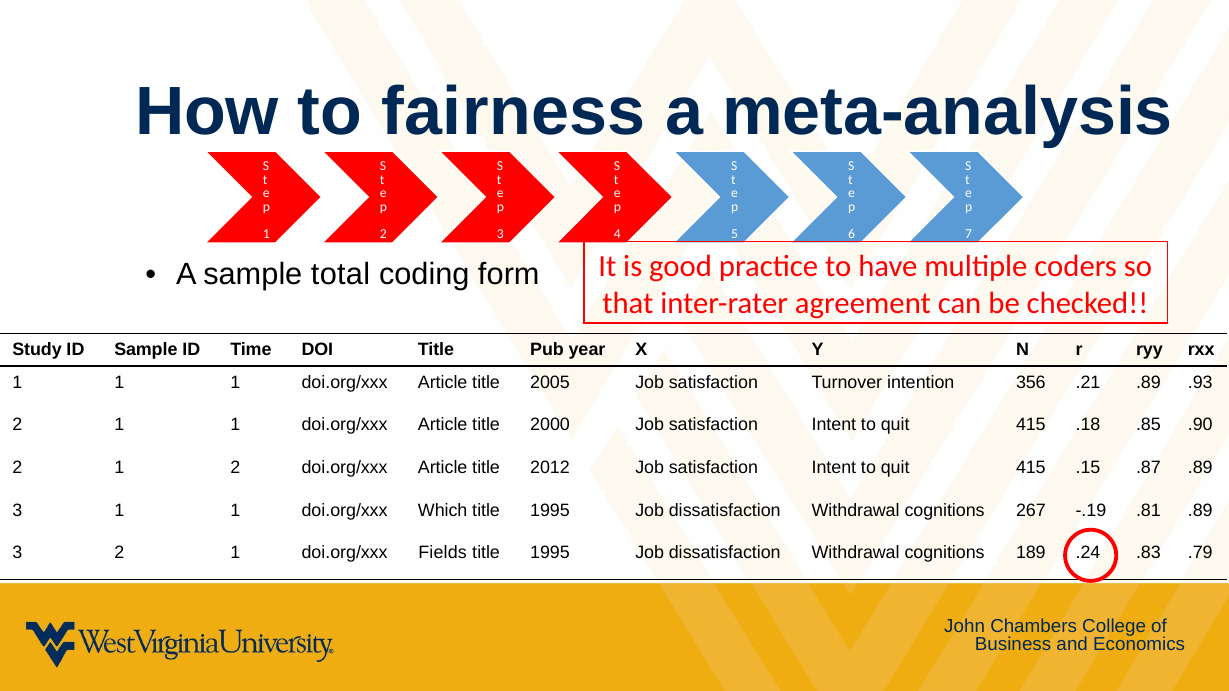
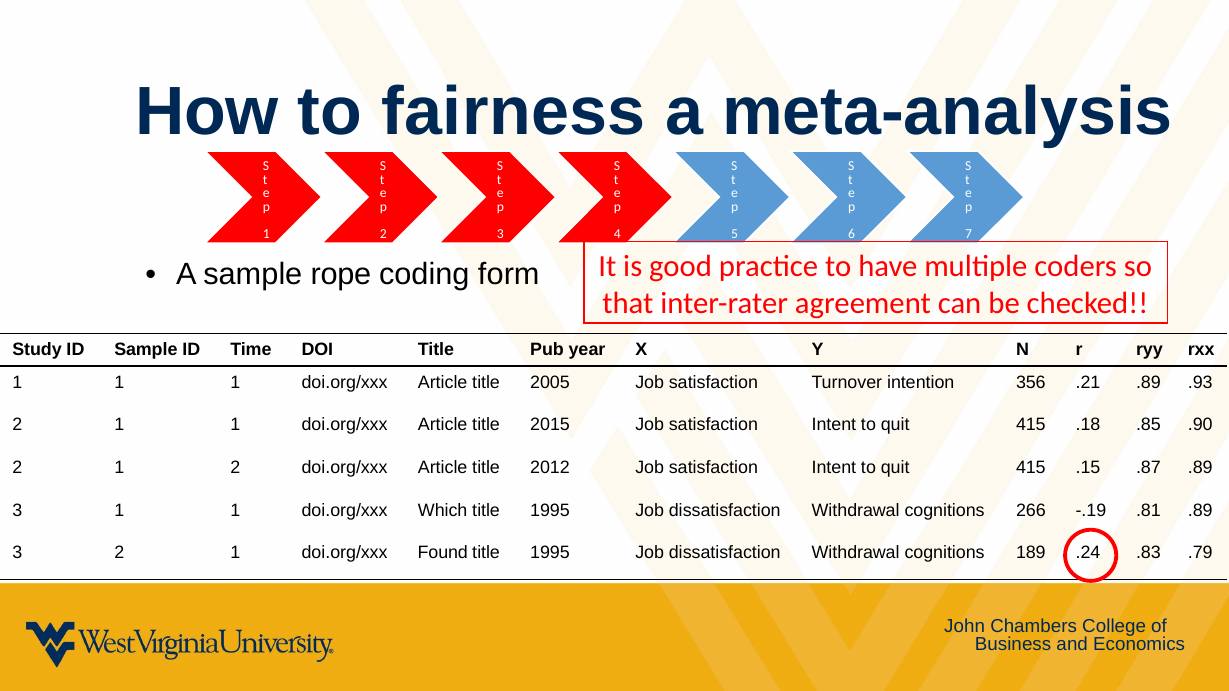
total: total -> rope (341, 274)
2000: 2000 -> 2015 (550, 425)
267: 267 -> 266 (1031, 511)
Fields: Fields -> Found (443, 553)
